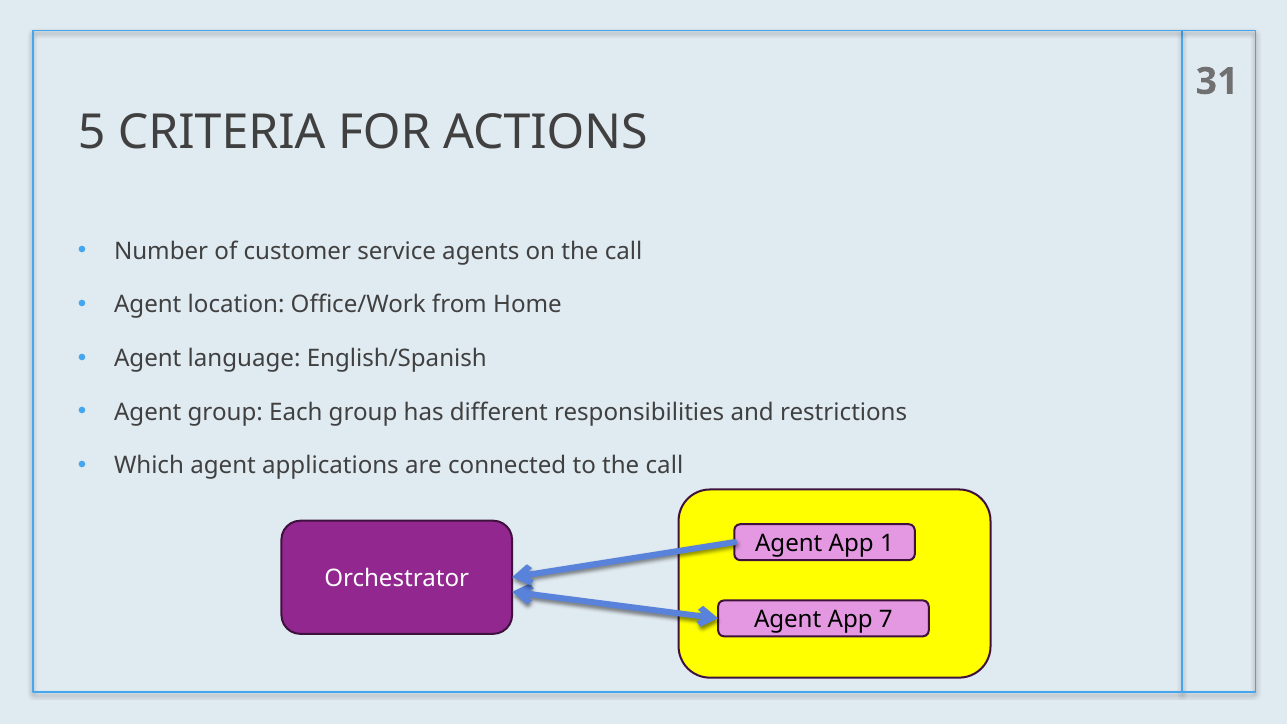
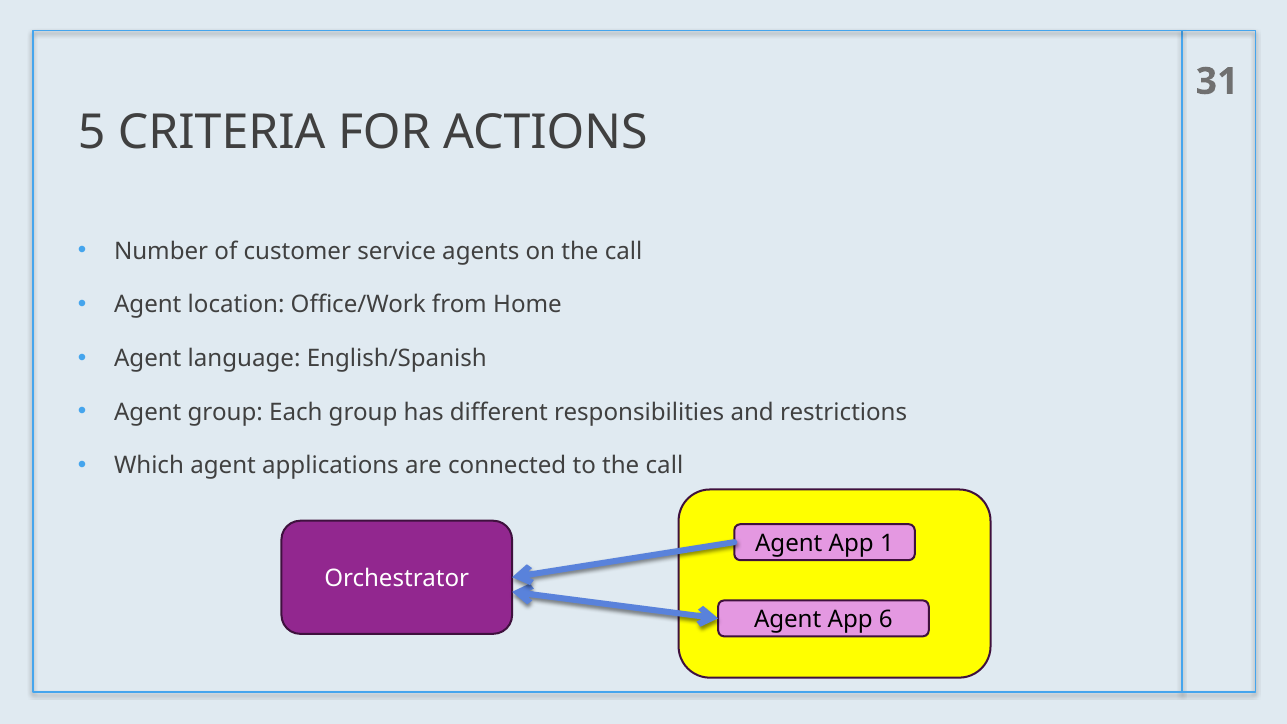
7: 7 -> 6 (886, 620)
